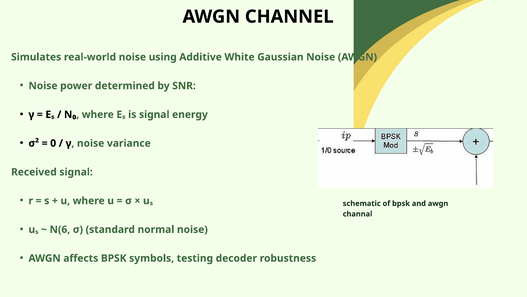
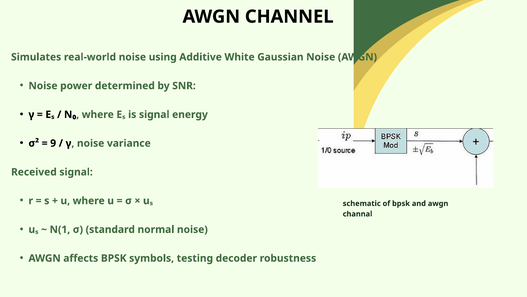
0: 0 -> 9 (53, 143)
N(6: N(6 -> N(1 (60, 229)
